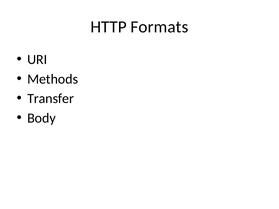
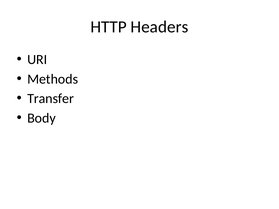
Formats: Formats -> Headers (159, 27)
